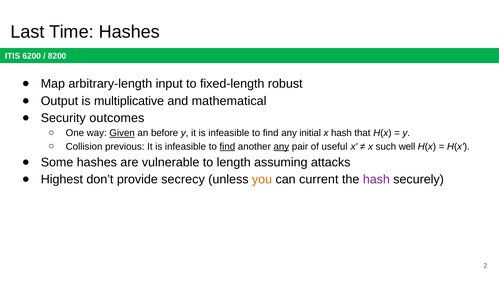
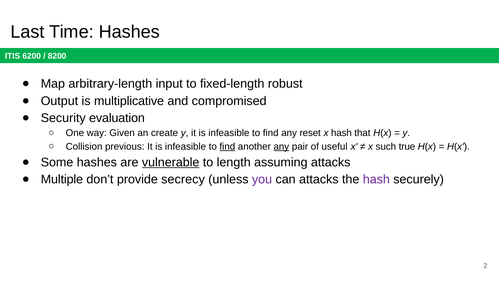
mathematical: mathematical -> compromised (229, 101)
outcomes: outcomes -> evaluation (117, 118)
Given underline: present -> none (122, 133)
before: before -> create (165, 133)
initial: initial -> reset (310, 133)
well: well -> true (407, 146)
vulnerable underline: none -> present (171, 162)
Highest: Highest -> Multiple (62, 179)
you colour: orange -> purple (262, 179)
can current: current -> attacks (319, 179)
